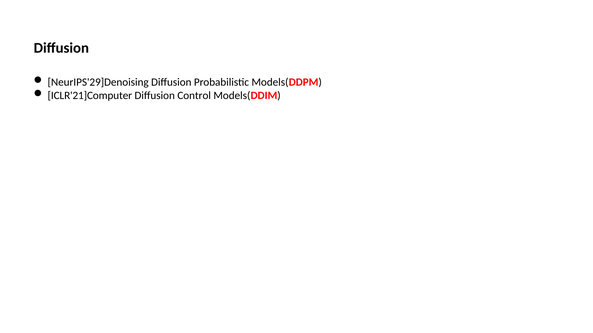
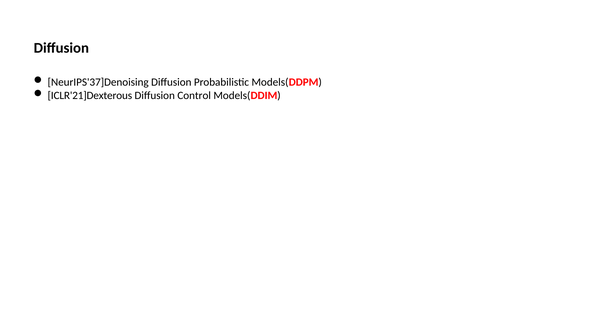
NeurIPS'29]Denoising: NeurIPS'29]Denoising -> NeurIPS'37]Denoising (98, 82)
ICLR'21]Computer: ICLR'21]Computer -> ICLR'21]Dexterous (90, 96)
